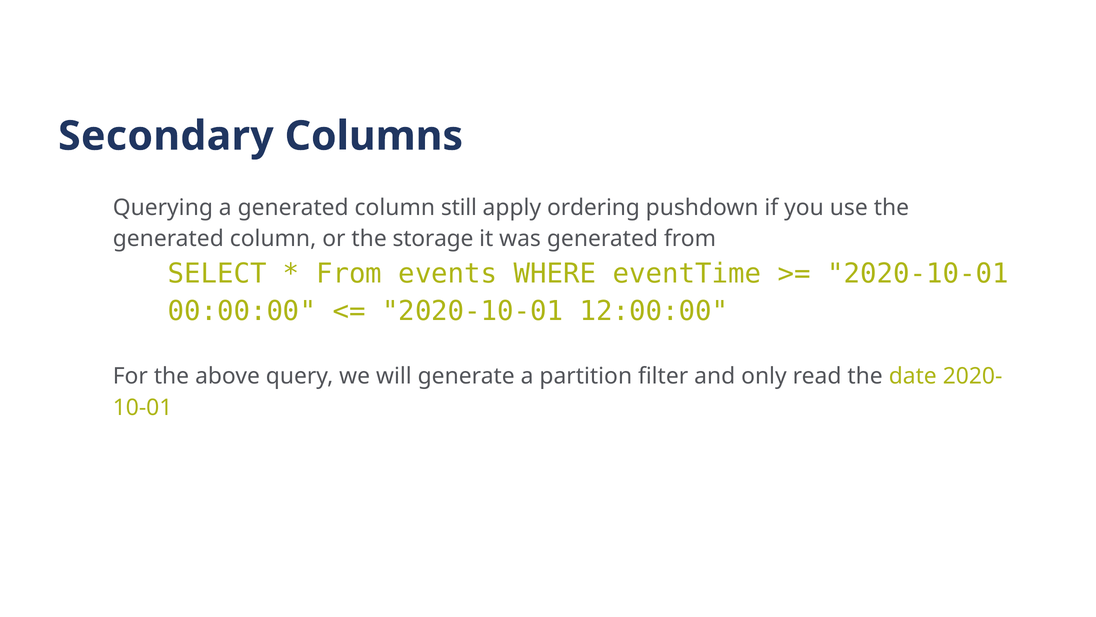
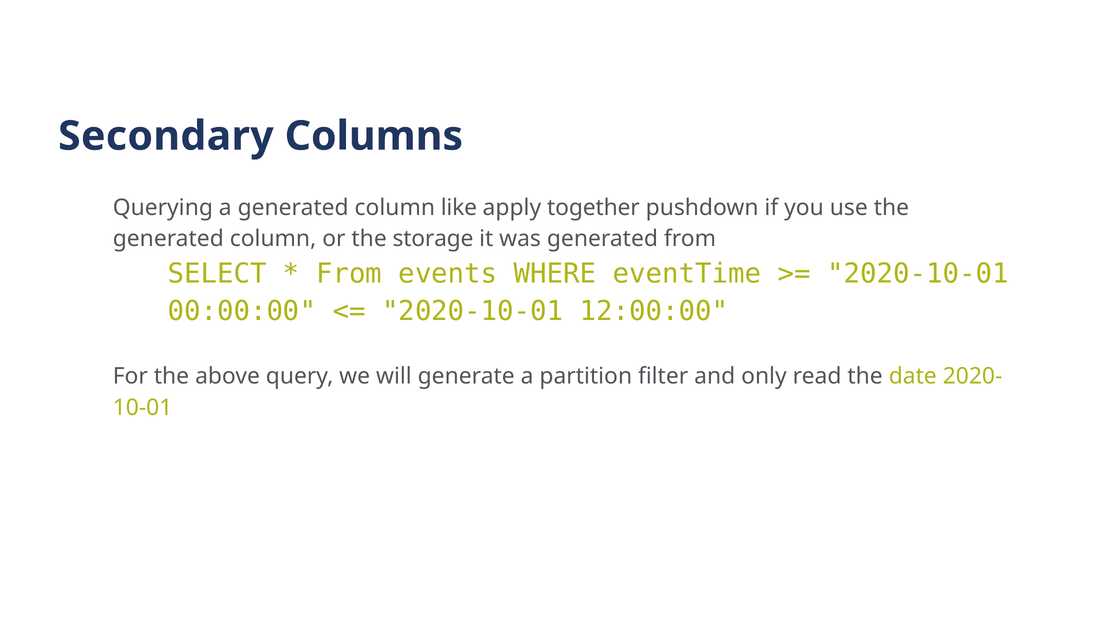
still: still -> like (459, 207)
ordering: ordering -> together (593, 207)
